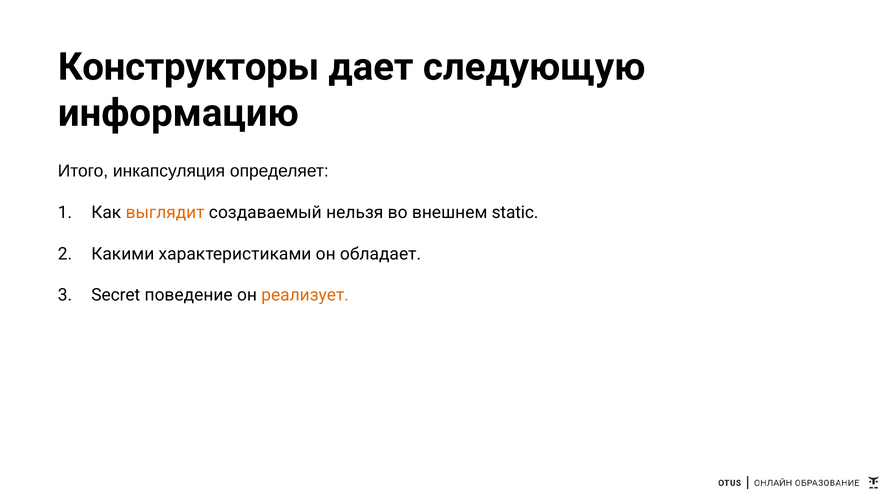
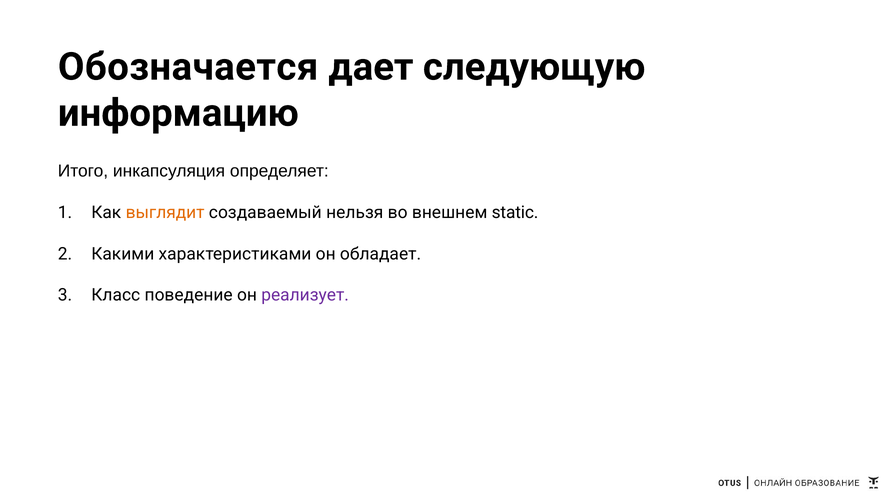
Конструкторы: Конструкторы -> Обозначается (188, 67)
Secret: Secret -> Класс (116, 295)
реализует colour: orange -> purple (305, 295)
